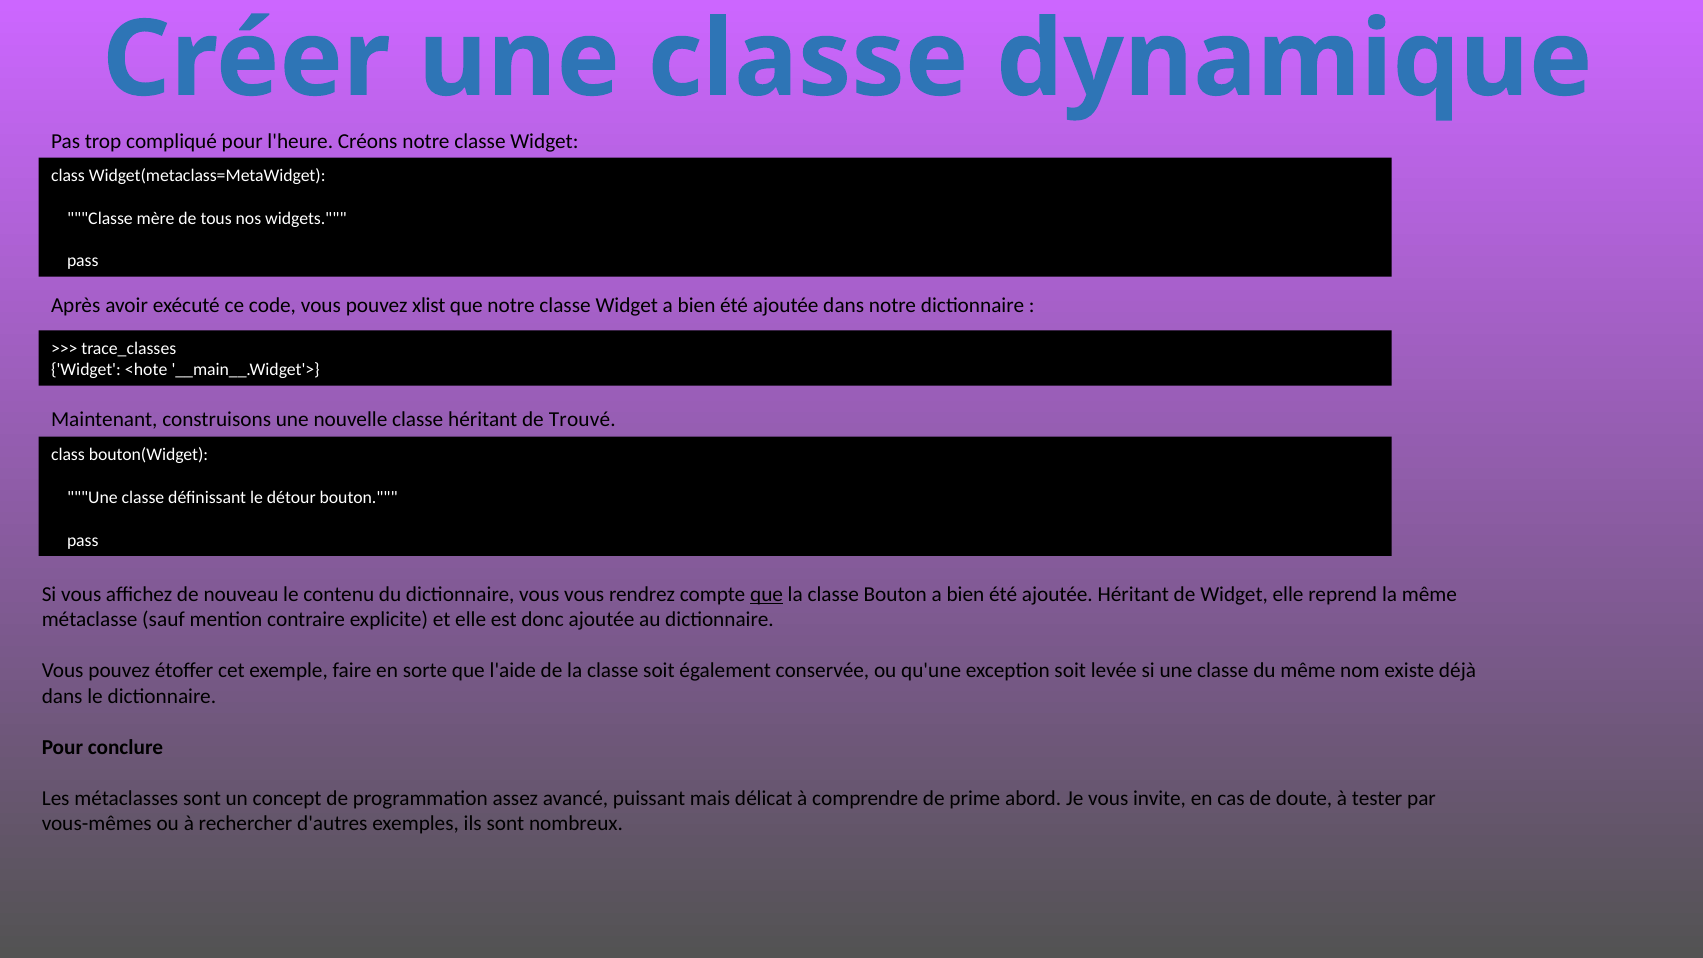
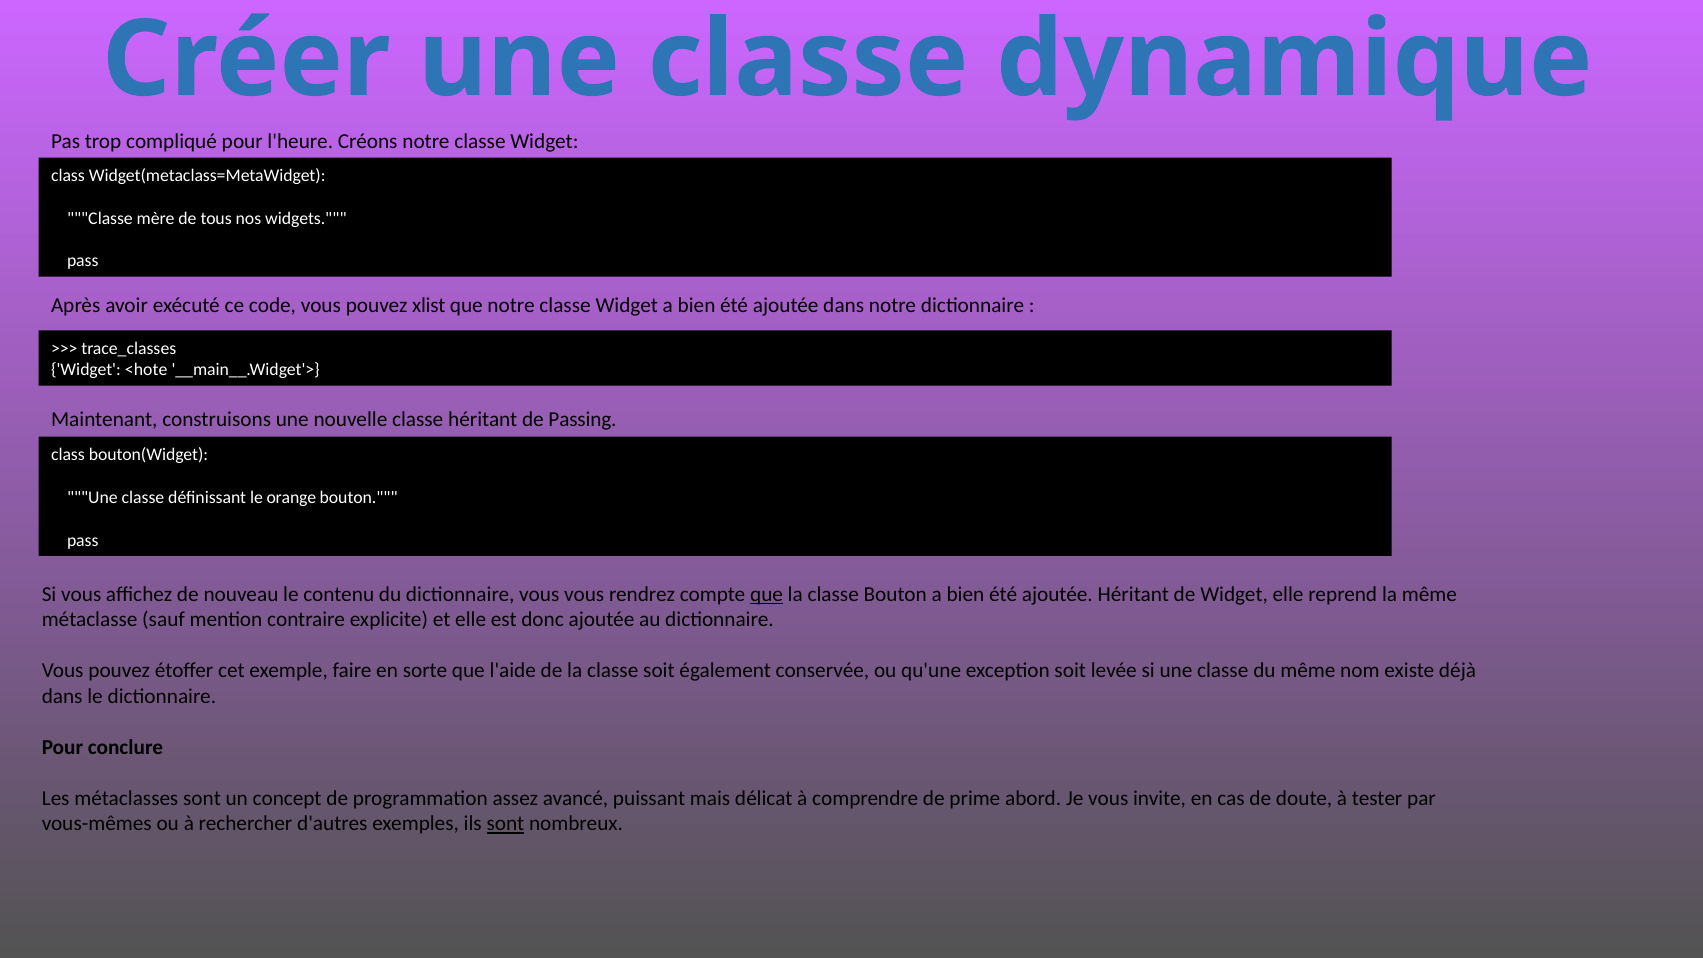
Trouvé: Trouvé -> Passing (582, 419)
détour: détour -> orange (291, 497)
sont underline: none -> present (505, 824)
